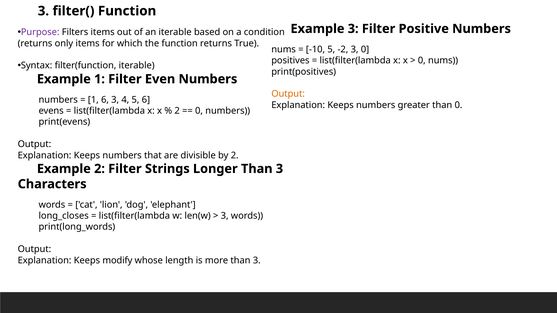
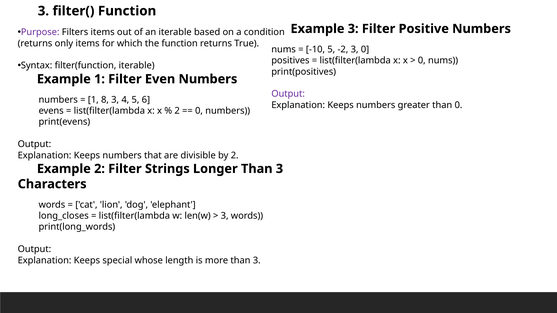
Output colour: orange -> purple (288, 94)
1 6: 6 -> 8 (105, 100)
modify: modify -> special (117, 261)
